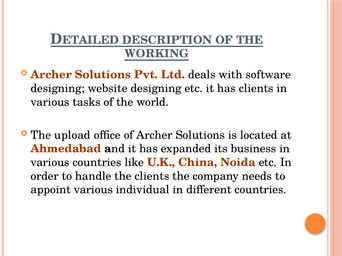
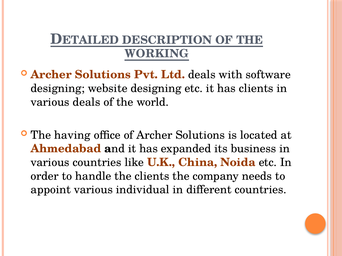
various tasks: tasks -> deals (87, 102)
upload: upload -> having (72, 135)
